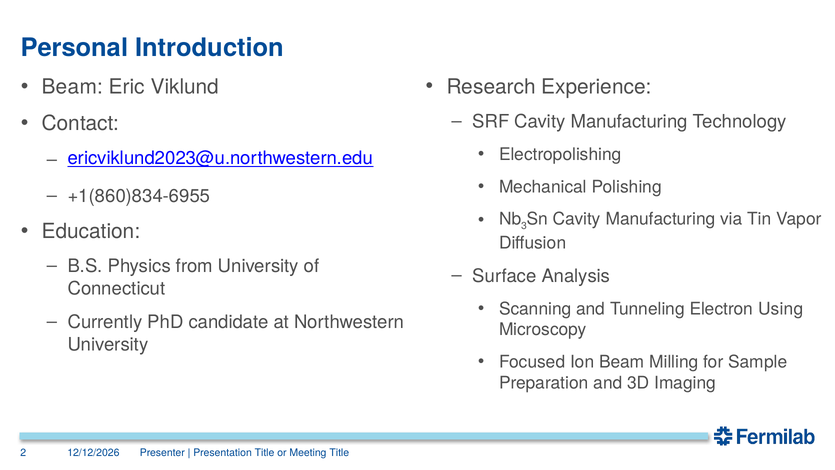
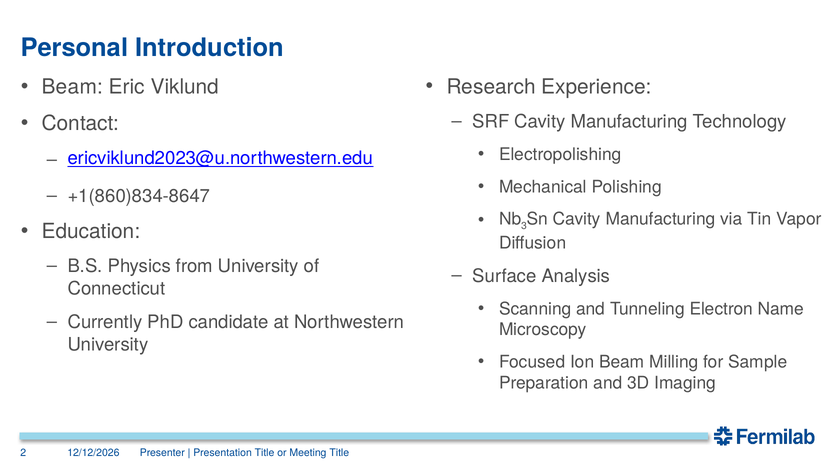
+1(860)834-6955: +1(860)834-6955 -> +1(860)834-8647 (139, 196)
Using: Using -> Name (781, 309)
